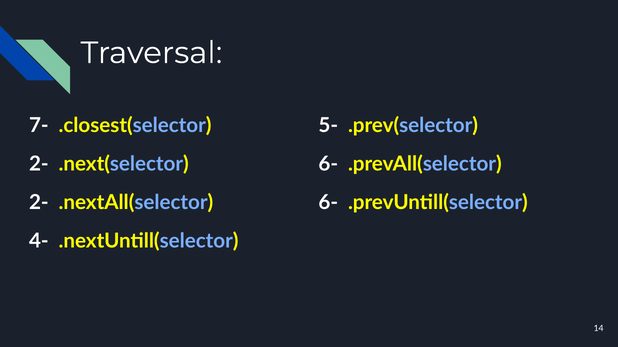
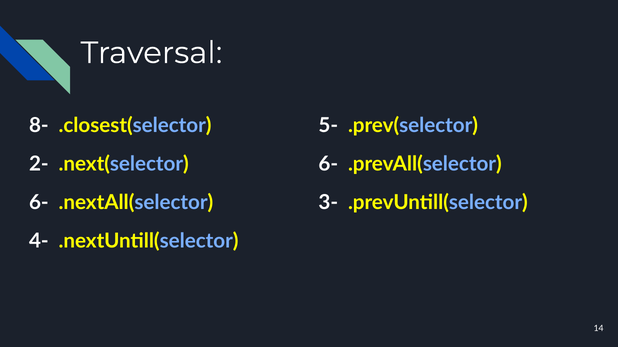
7-: 7- -> 8- (39, 126)
2-: 2- -> 6- (39, 203)
6-: 6- -> 3- (328, 203)
